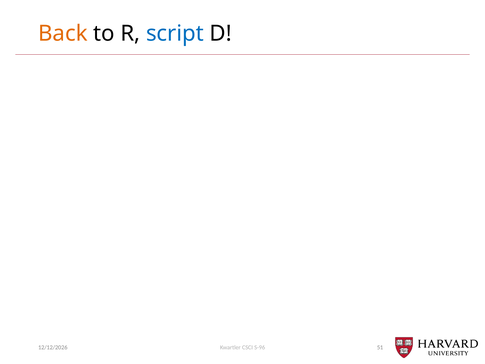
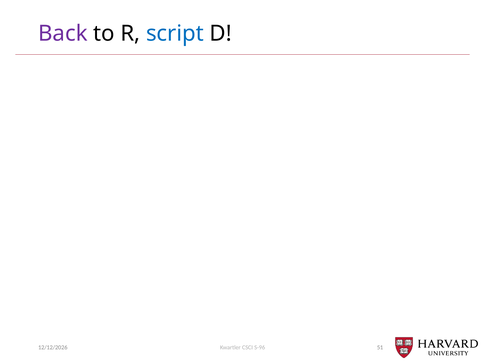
Back colour: orange -> purple (63, 34)
